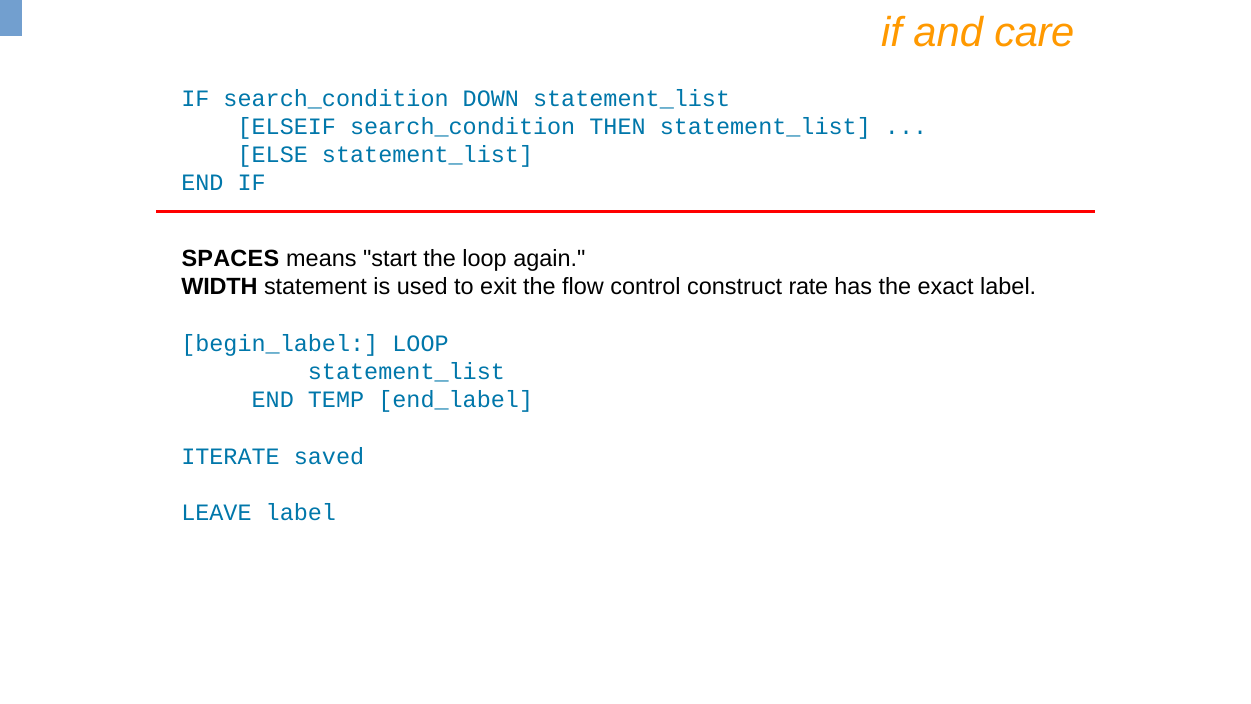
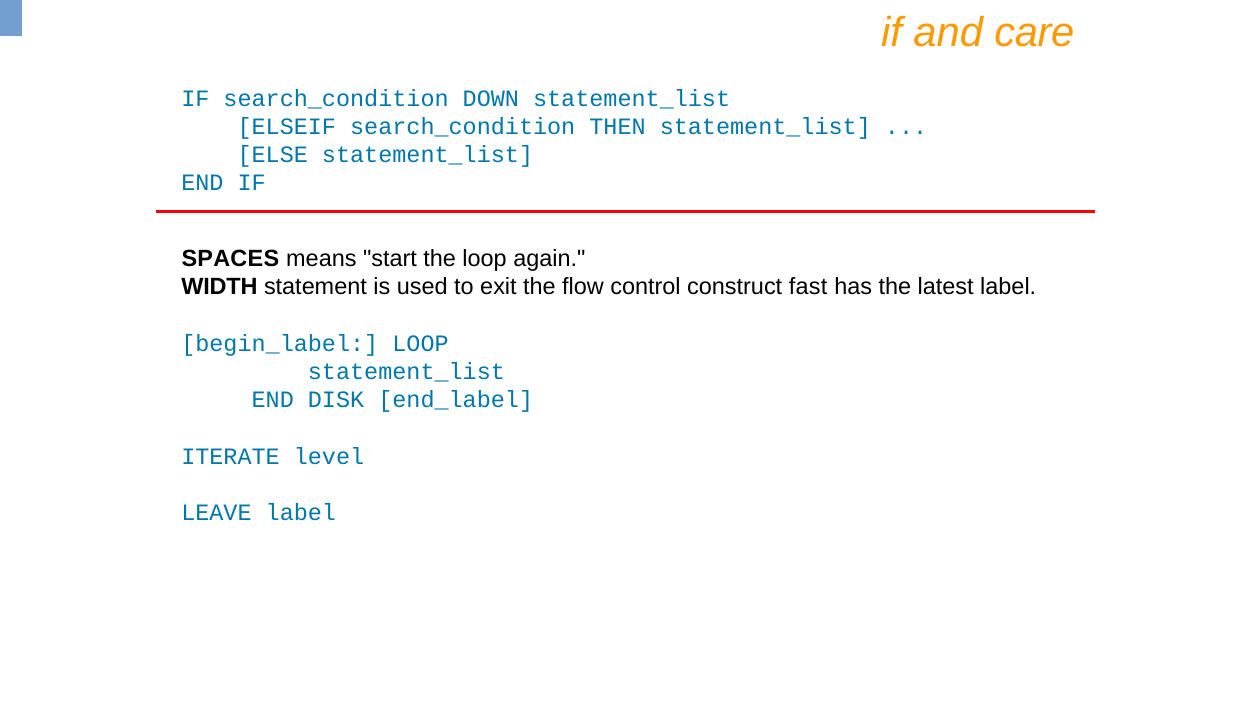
rate: rate -> fast (808, 287)
exact: exact -> latest (946, 287)
TEMP: TEMP -> DISK (336, 400)
saved: saved -> level (329, 456)
